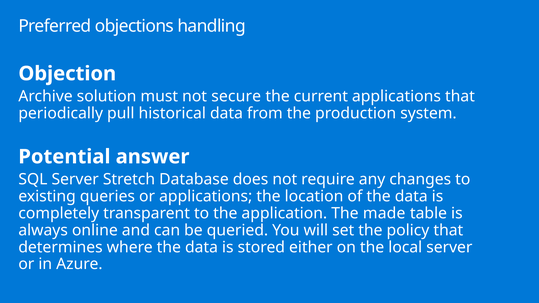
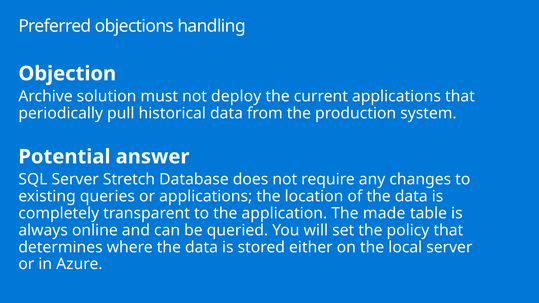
secure: secure -> deploy (236, 96)
